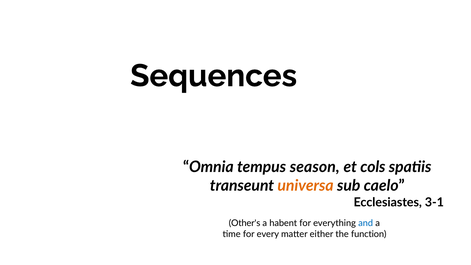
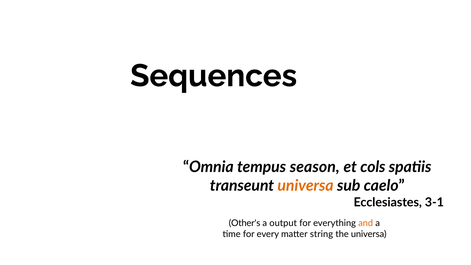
habent: habent -> output (283, 223)
and colour: blue -> orange (366, 223)
either: either -> string (321, 234)
the function: function -> universa (369, 234)
